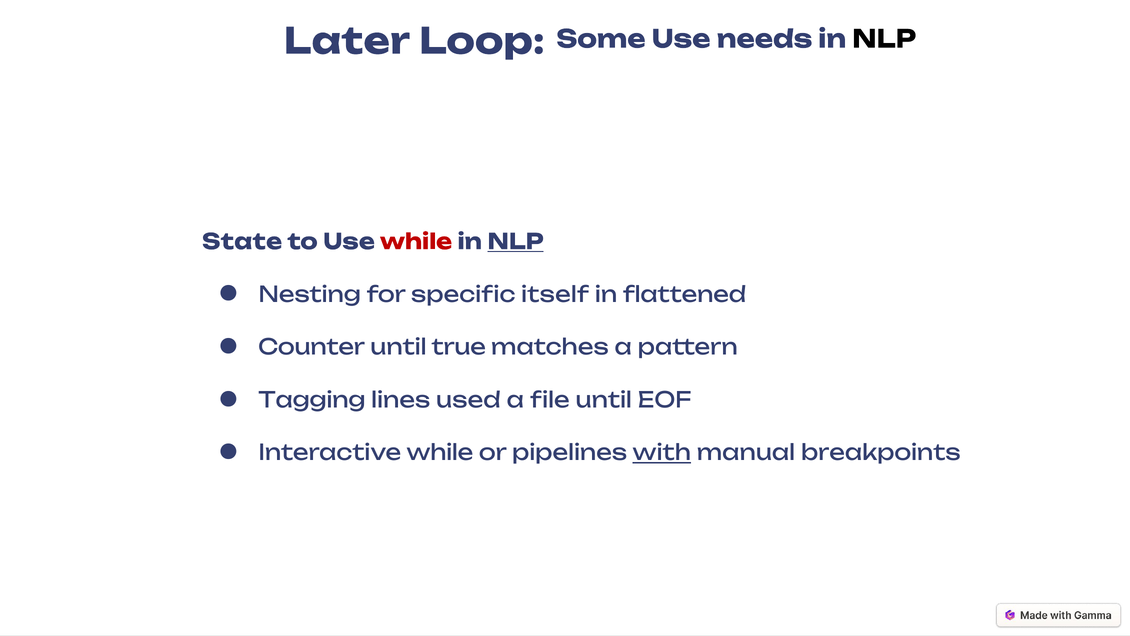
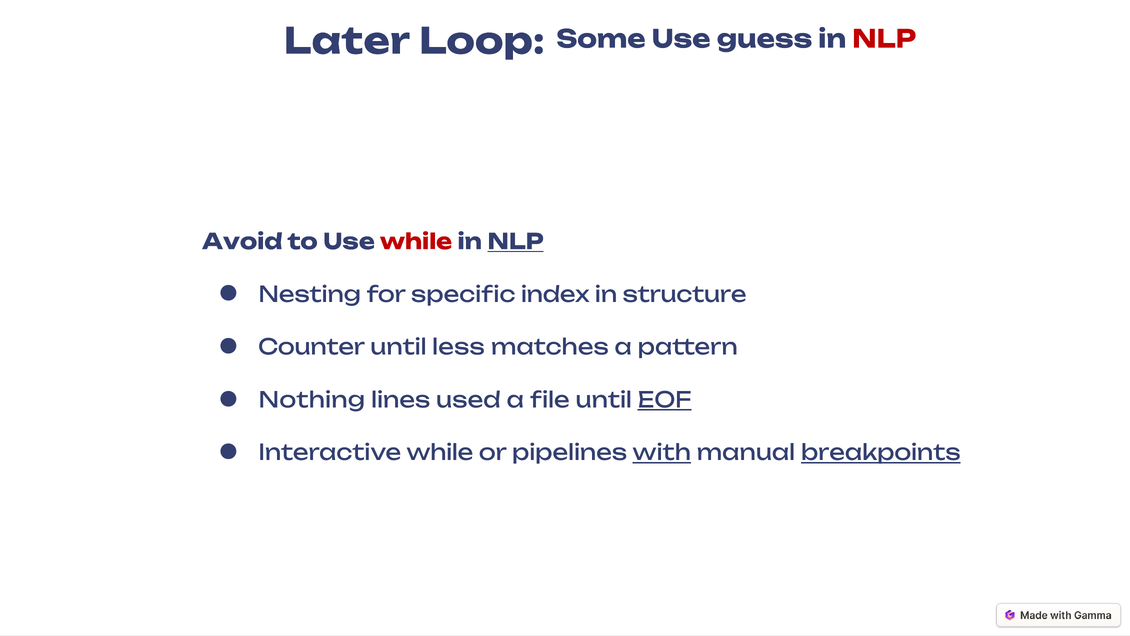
needs: needs -> guess (765, 39)
NLP colour: black -> red (884, 39)
State: State -> Avoid (242, 242)
itself: itself -> index (555, 295)
flattened: flattened -> structure (685, 295)
true: true -> less (459, 347)
Tagging: Tagging -> Nothing (312, 400)
EOF underline: none -> present (665, 400)
breakpoints underline: none -> present (881, 453)
